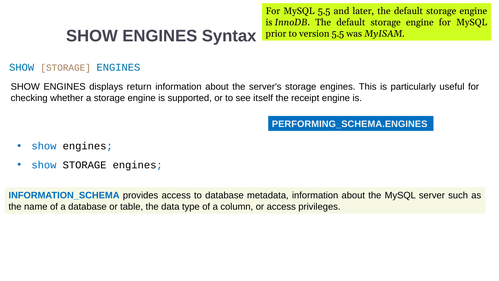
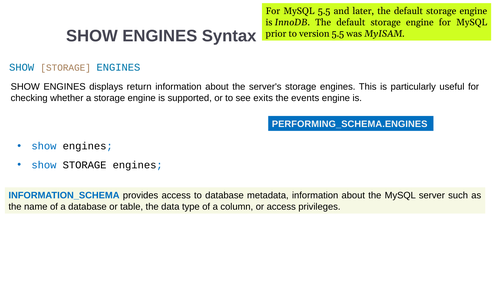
itself: itself -> exits (263, 98)
receipt: receipt -> events (305, 98)
